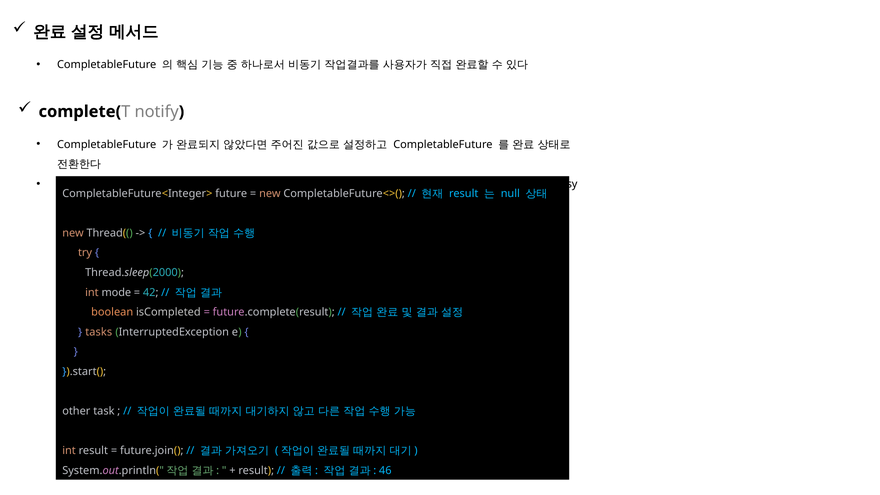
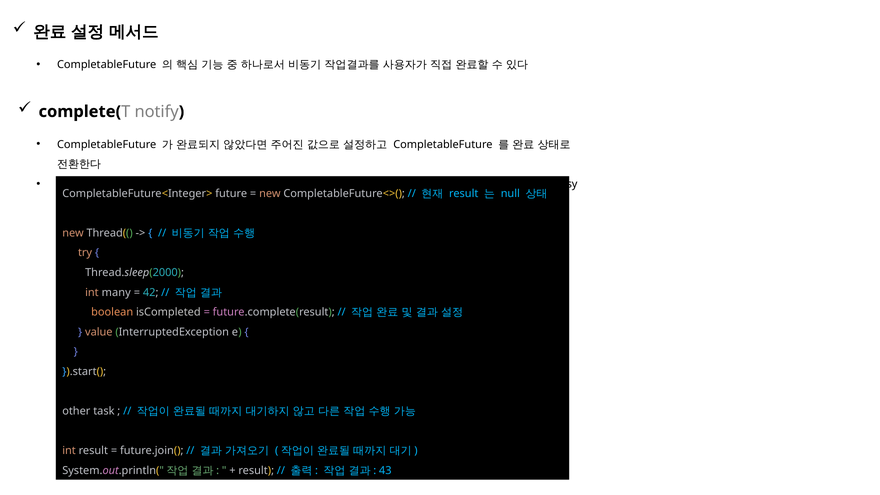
mode: mode -> many (116, 292)
tasks: tasks -> value (99, 332)
46: 46 -> 43 (385, 471)
